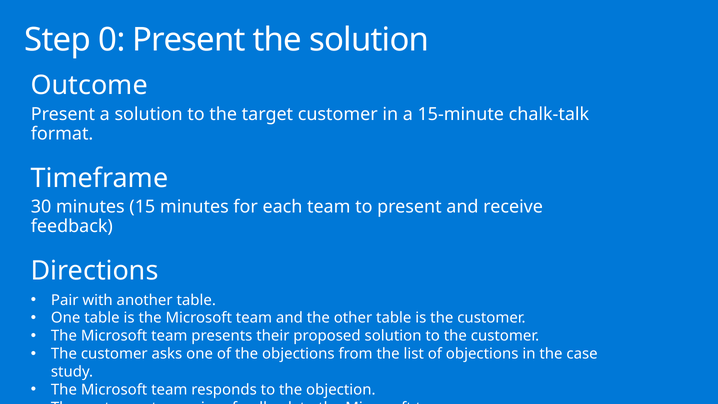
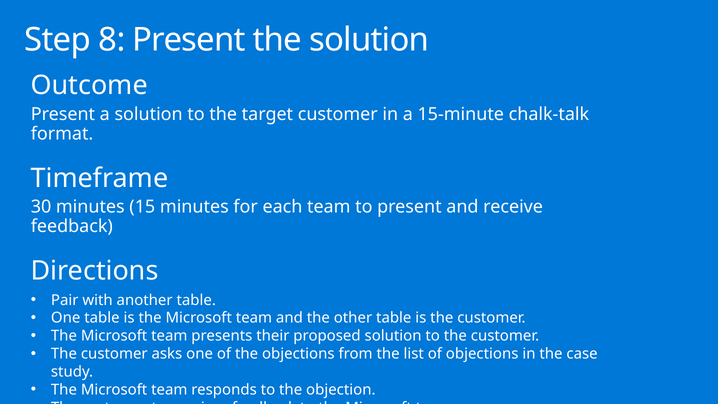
0: 0 -> 8 (112, 40)
